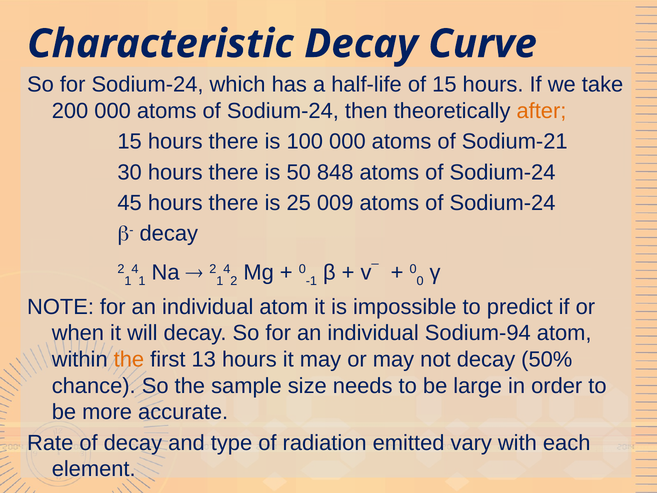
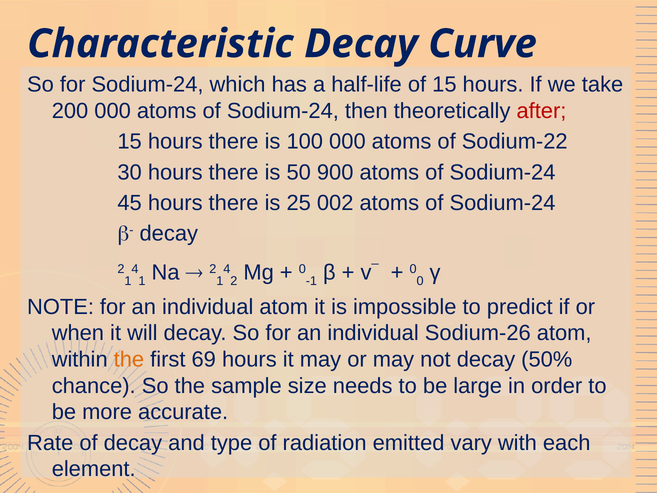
after colour: orange -> red (541, 111)
Sodium-21: Sodium-21 -> Sodium-22 (515, 142)
848: 848 -> 900 (335, 172)
009: 009 -> 002 (335, 203)
Sodium-94: Sodium-94 -> Sodium-26 (478, 333)
13: 13 -> 69 (204, 359)
